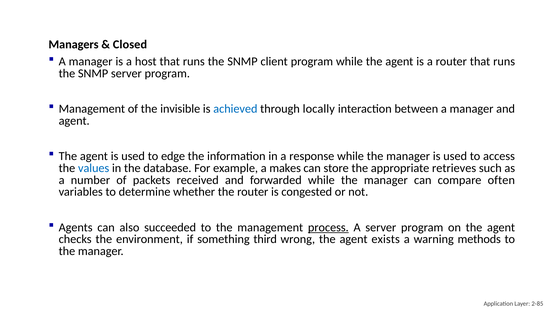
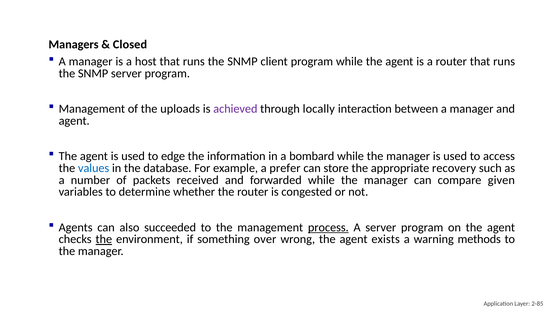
invisible: invisible -> uploads (180, 109)
achieved colour: blue -> purple (235, 109)
response: response -> bombard (312, 156)
makes: makes -> prefer (285, 168)
retrieves: retrieves -> recovery (454, 168)
often: often -> given (501, 180)
the underline: none -> present (104, 239)
third: third -> over (265, 239)
